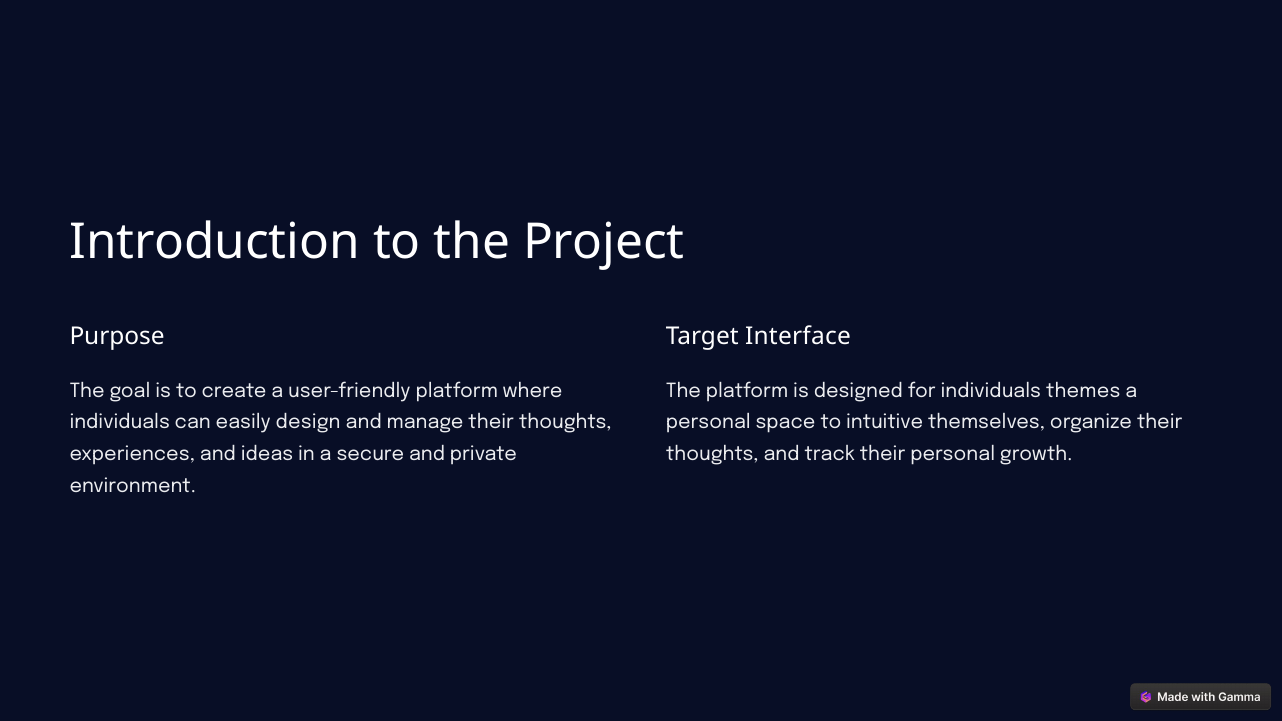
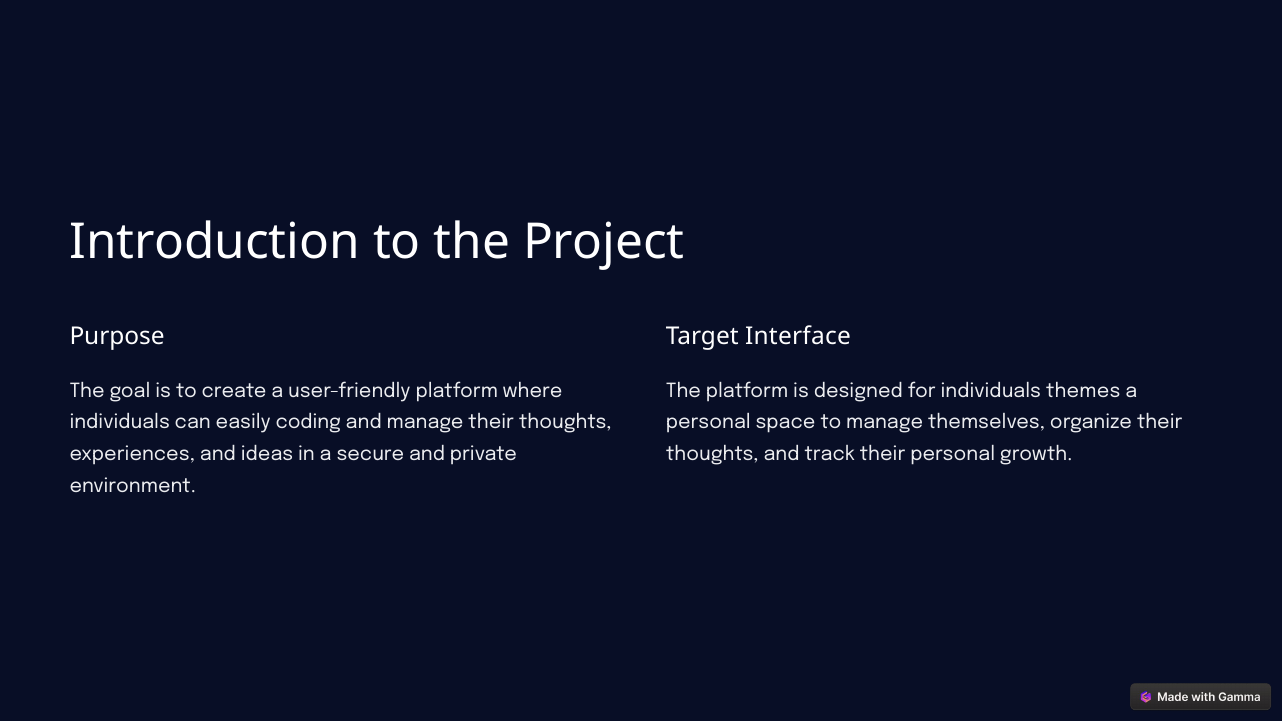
design: design -> coding (308, 422)
to intuitive: intuitive -> manage (885, 422)
